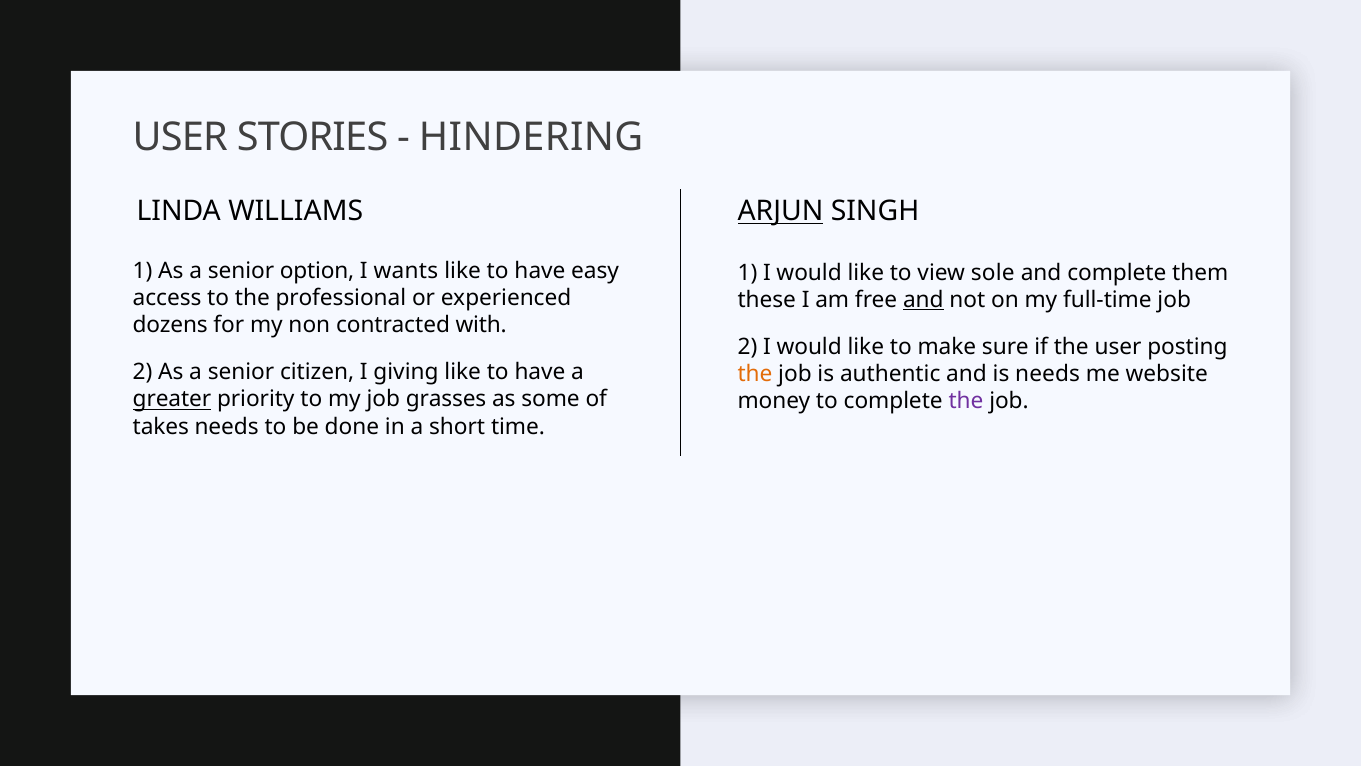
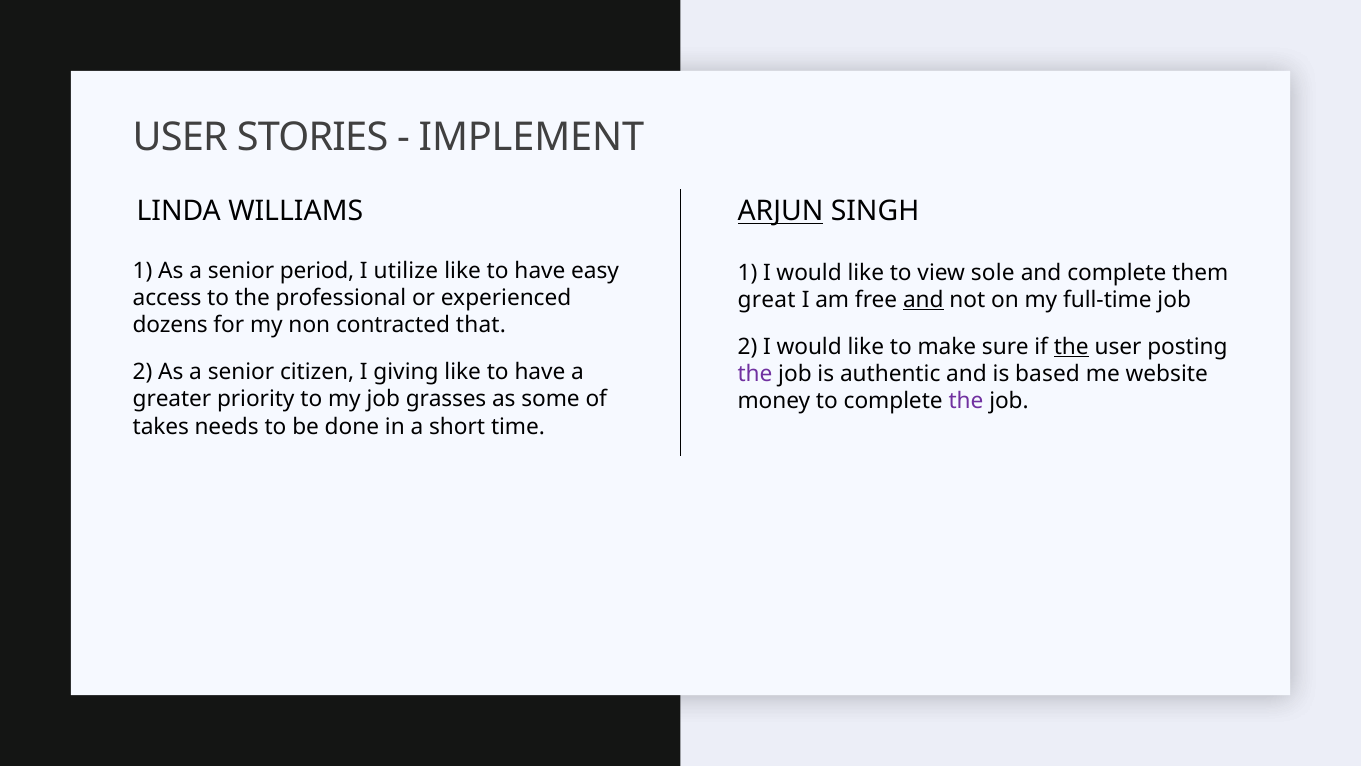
HINDERING: HINDERING -> IMPLEMENT (531, 138)
option: option -> period (317, 271)
wants: wants -> utilize (406, 271)
these: these -> great (767, 300)
with: with -> that (481, 325)
the underline: none -> present (1071, 347)
the colour: orange -> purple (755, 374)
is needs: needs -> based (1048, 374)
greater underline: present -> none (172, 399)
